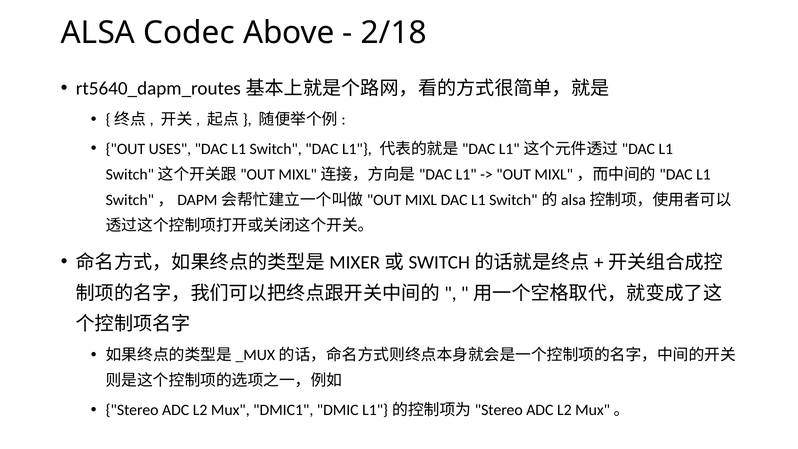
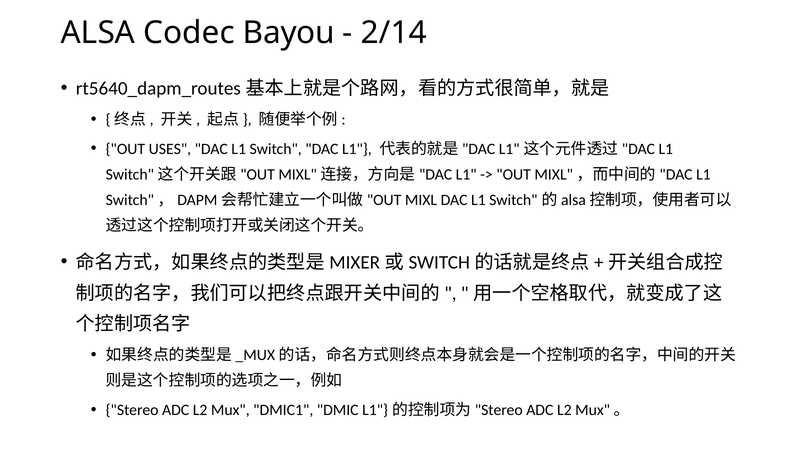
Above: Above -> Bayou (289, 33)
2/18: 2/18 -> 2/14 (394, 33)
